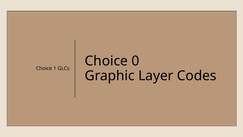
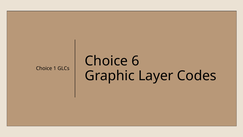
0: 0 -> 6 (135, 61)
